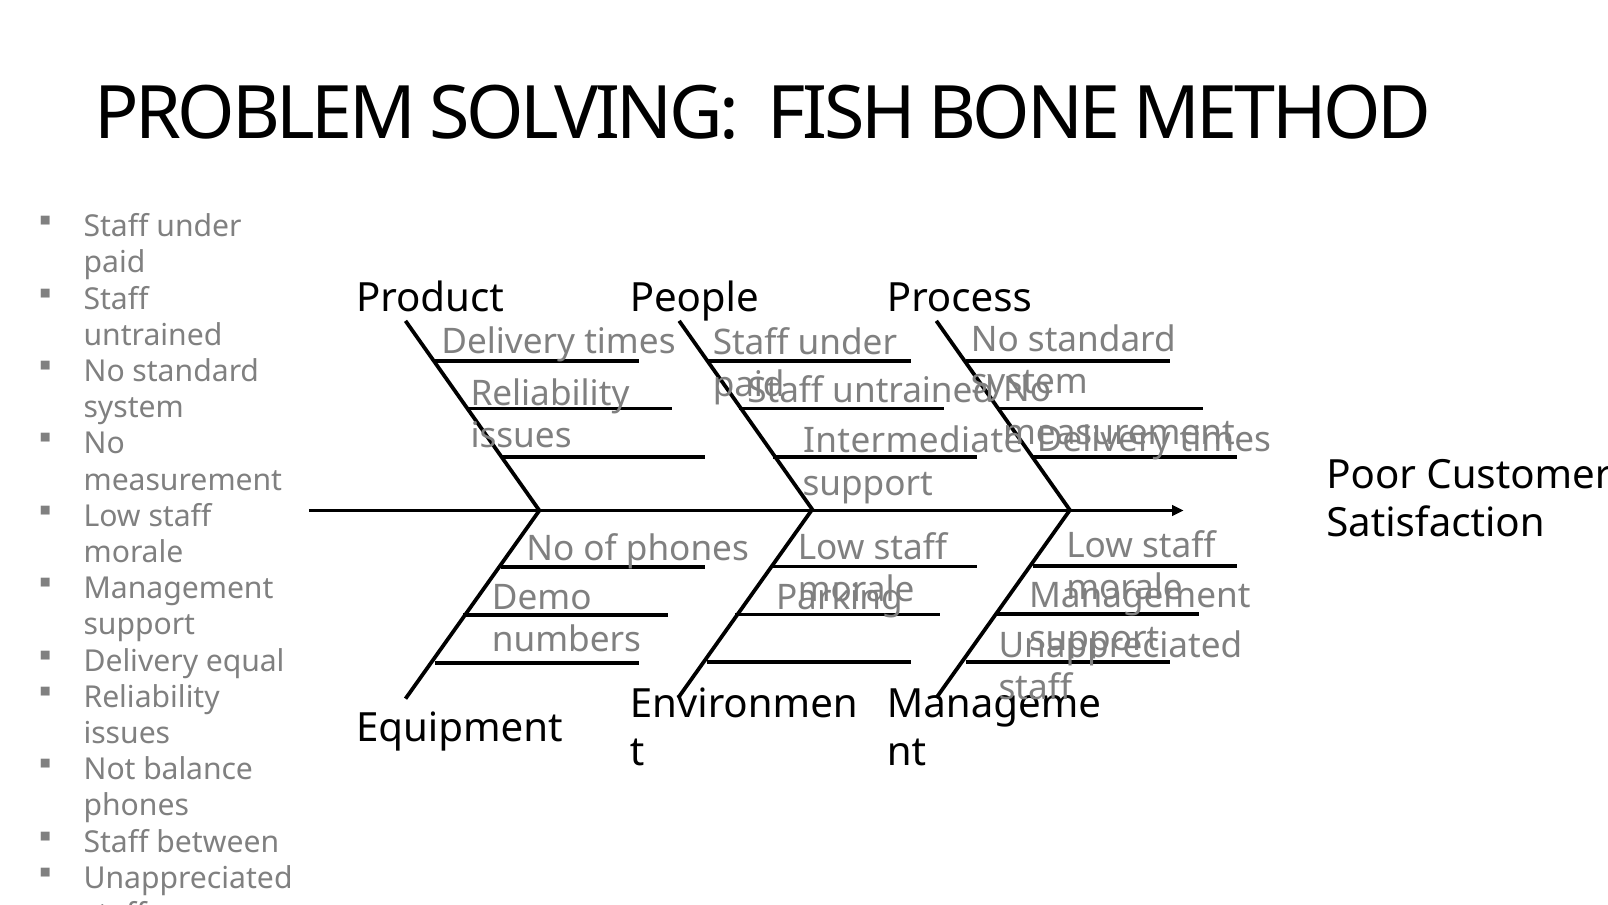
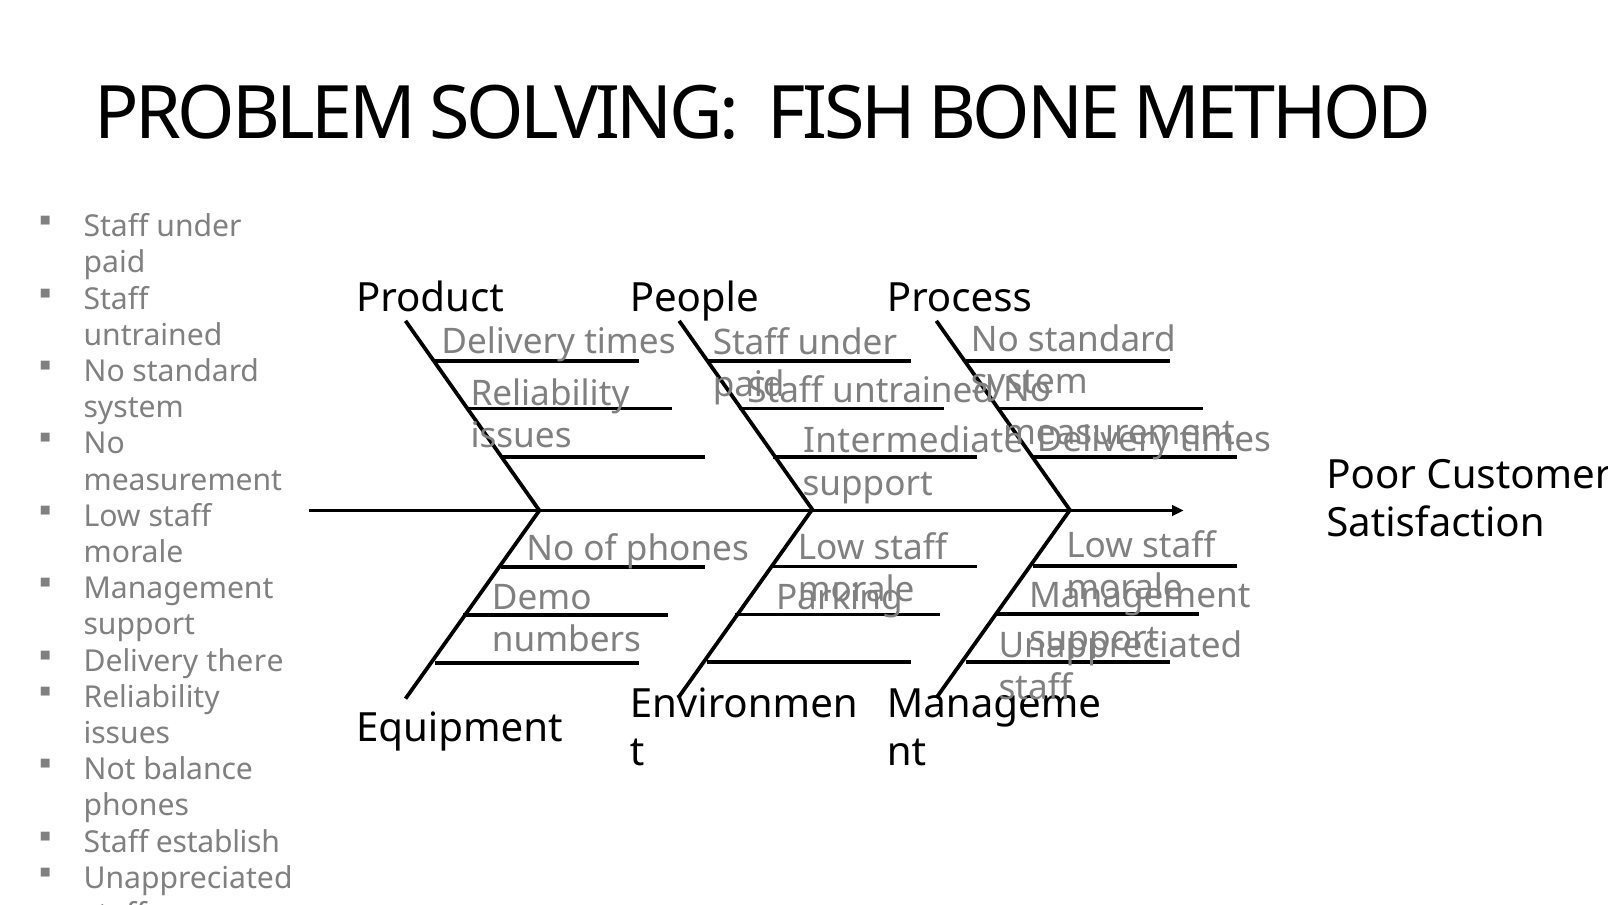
equal: equal -> there (245, 661)
between: between -> establish (218, 842)
